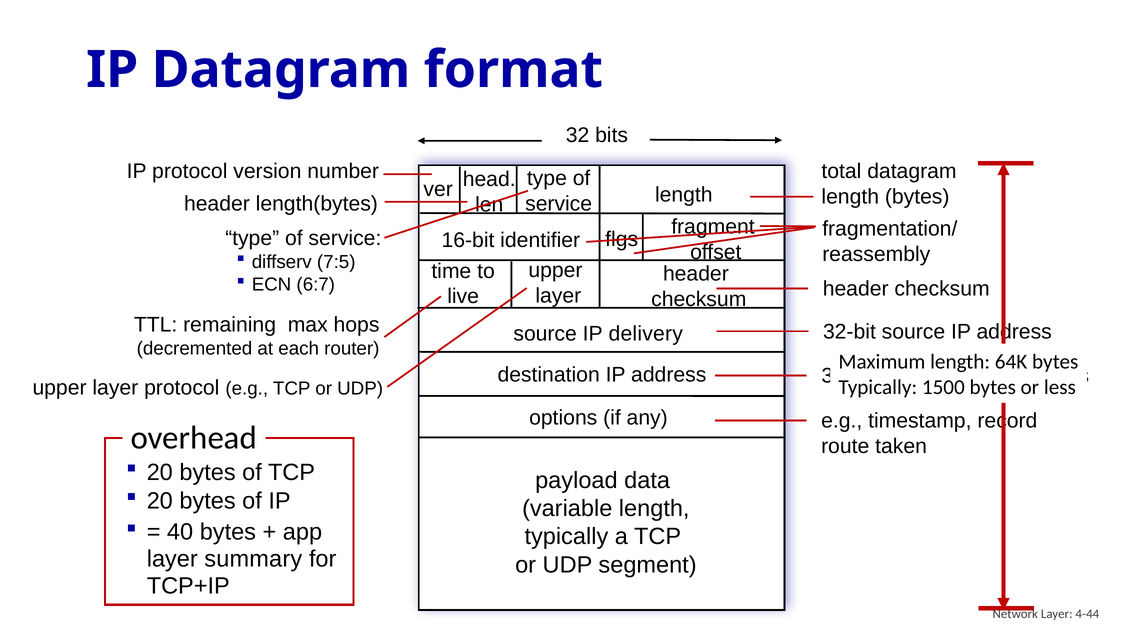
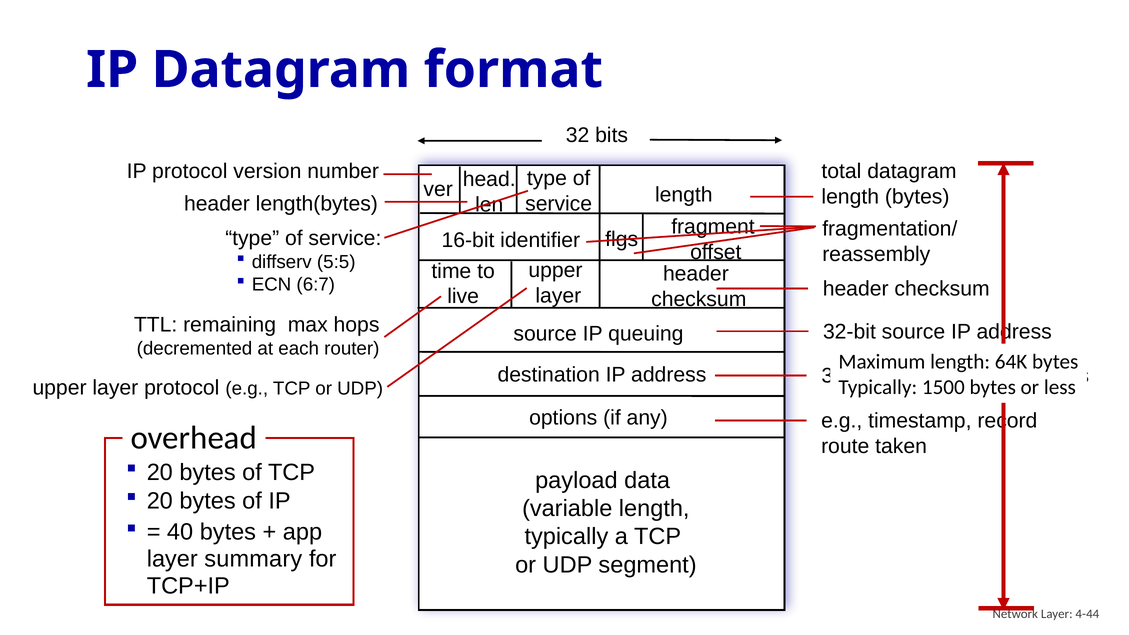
7:5: 7:5 -> 5:5 (336, 262)
delivery: delivery -> queuing (646, 334)
